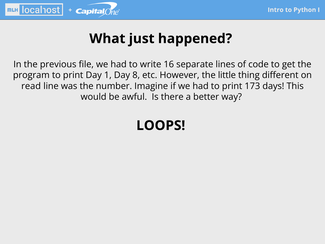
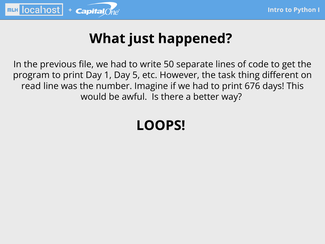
16: 16 -> 50 (169, 64)
8: 8 -> 5 (136, 75)
little: little -> task (227, 75)
173: 173 -> 676 (252, 86)
